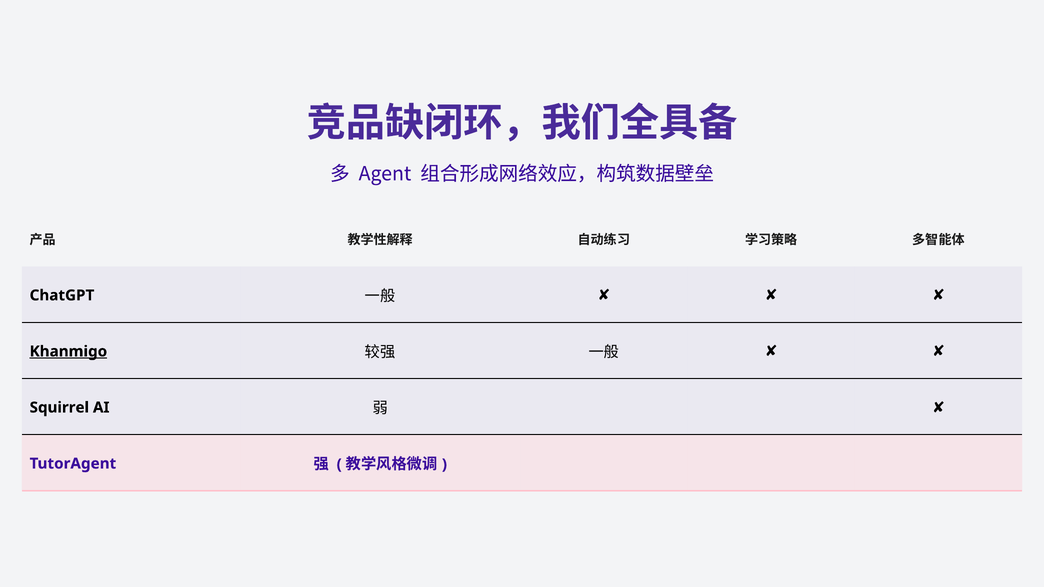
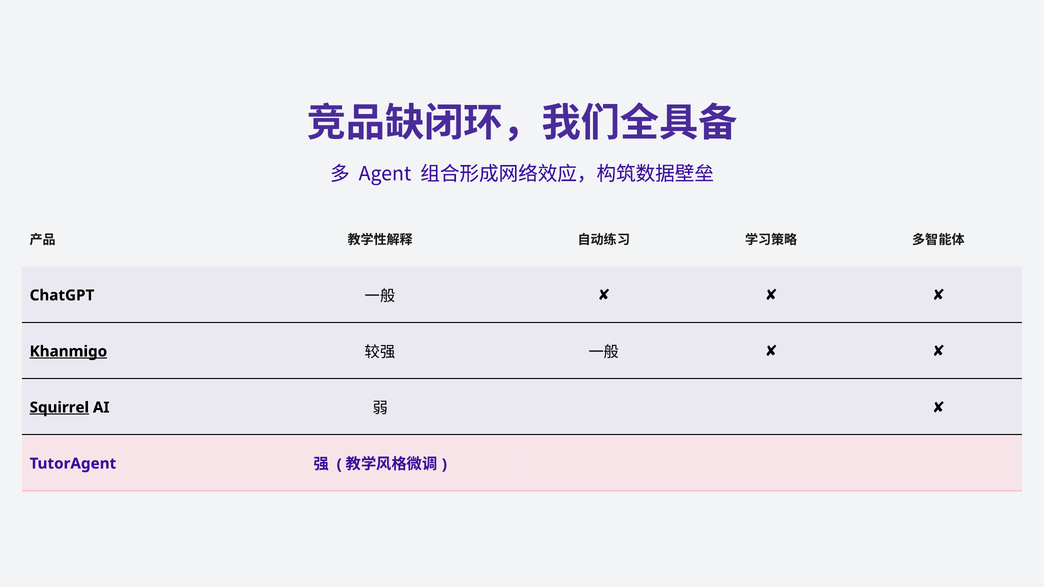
Squirrel underline: none -> present (59, 408)
